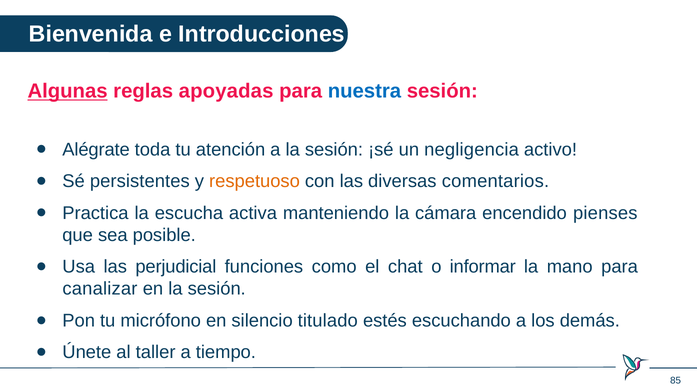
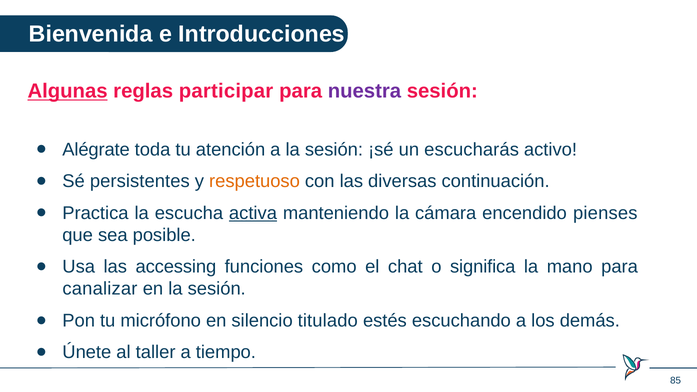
apoyadas: apoyadas -> participar (226, 91)
nuestra colour: blue -> purple (364, 91)
negligencia: negligencia -> escucharás (472, 149)
comentarios: comentarios -> continuación (496, 181)
activa underline: none -> present (253, 213)
perjudicial: perjudicial -> accessing (176, 267)
informar: informar -> significa (483, 267)
